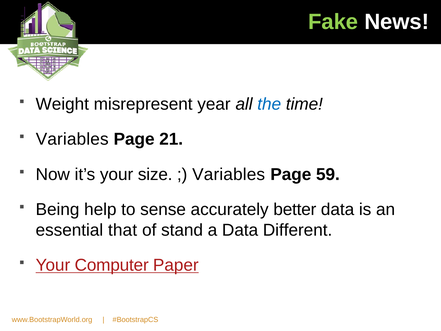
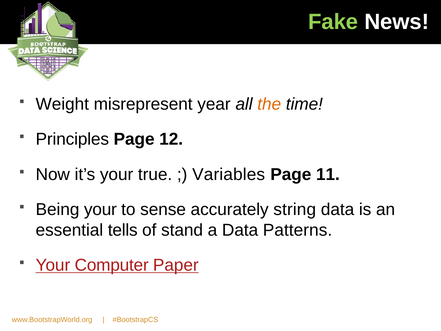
the colour: blue -> orange (269, 104)
Variables: Variables -> Principles (72, 139)
21: 21 -> 12 (171, 139)
size: size -> true (155, 174)
59: 59 -> 11 (328, 174)
Being help: help -> your (100, 209)
better: better -> string (295, 209)
that: that -> tells (123, 230)
Different: Different -> Patterns (298, 230)
